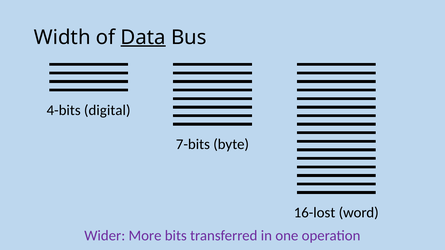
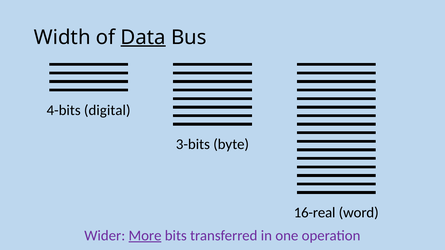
7-bits: 7-bits -> 3-bits (193, 144)
16-lost: 16-lost -> 16-real (315, 213)
More underline: none -> present (145, 236)
